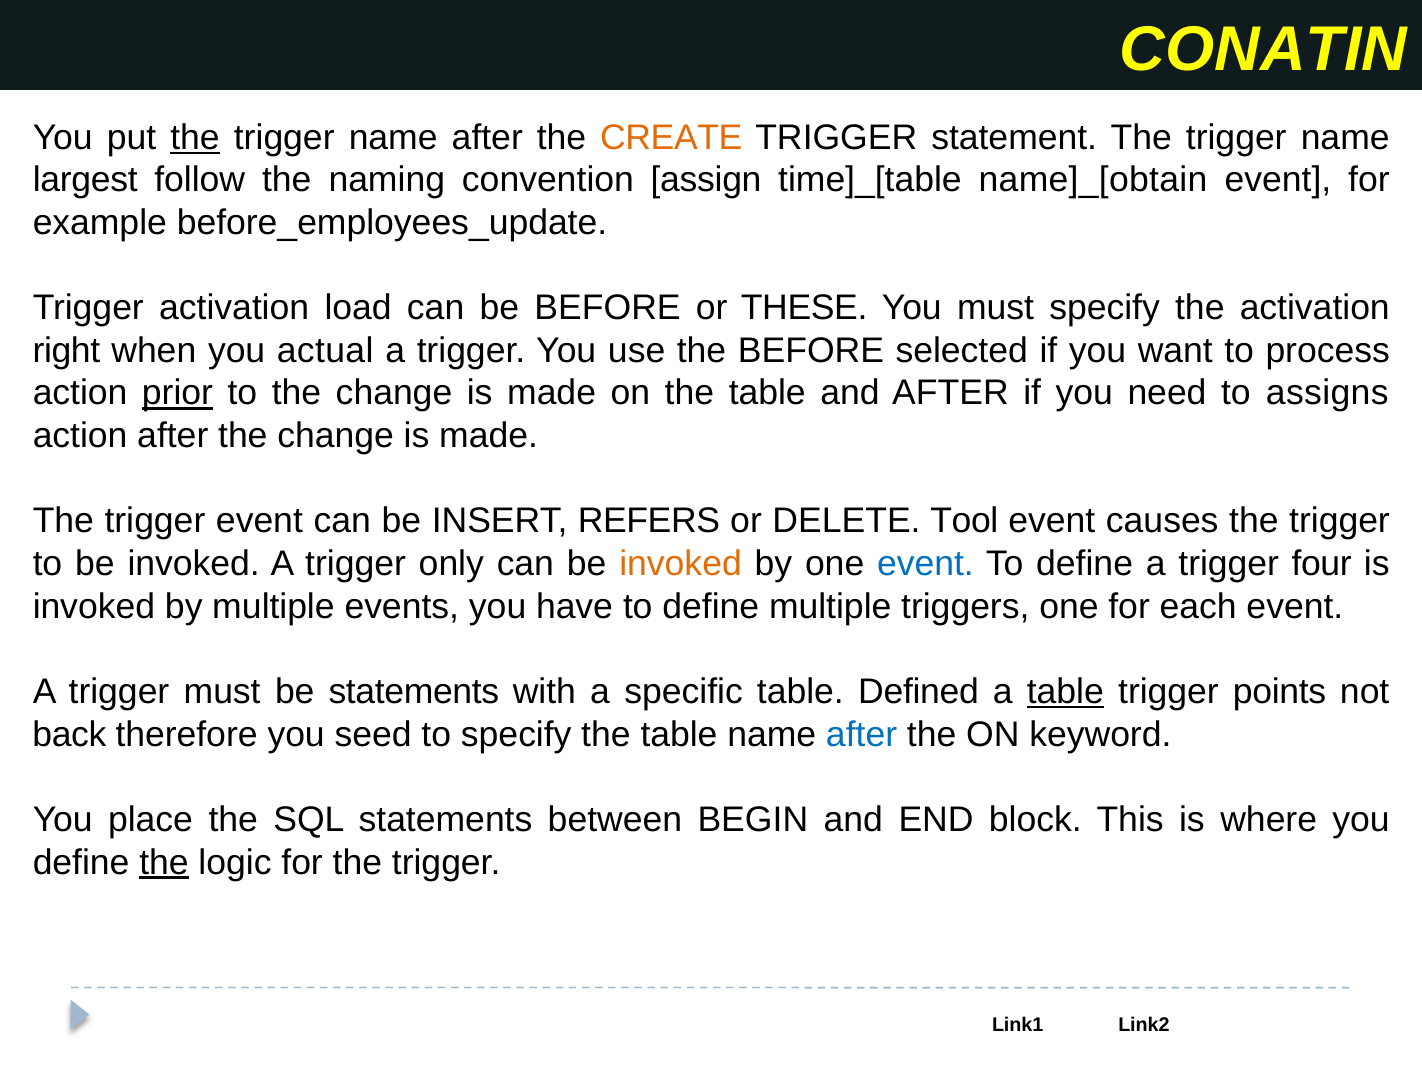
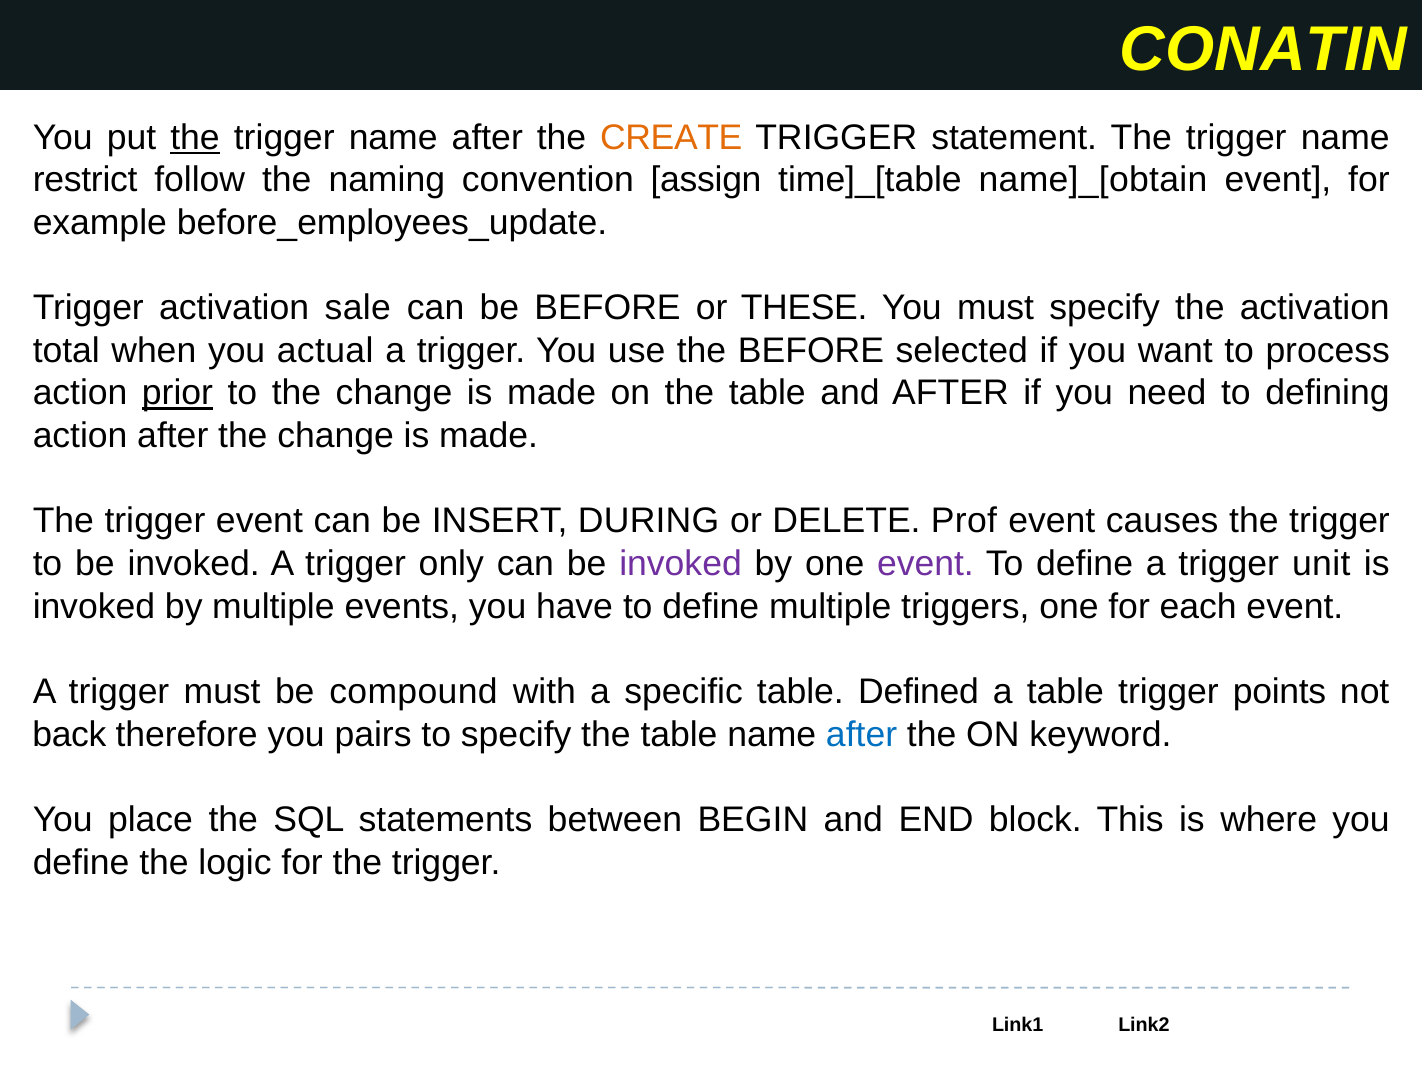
largest: largest -> restrict (85, 180)
load: load -> sale (358, 308)
right: right -> total (66, 351)
assigns: assigns -> defining (1327, 393)
REFERS: REFERS -> DURING (649, 521)
Tool: Tool -> Prof (964, 521)
invoked colour: orange -> purple (681, 564)
event colour: blue -> purple (925, 564)
four: four -> unit (1321, 564)
be statements: statements -> compound (413, 692)
table underline: present -> none (1065, 692)
seed: seed -> pairs (373, 735)
the underline: present -> none (164, 863)
